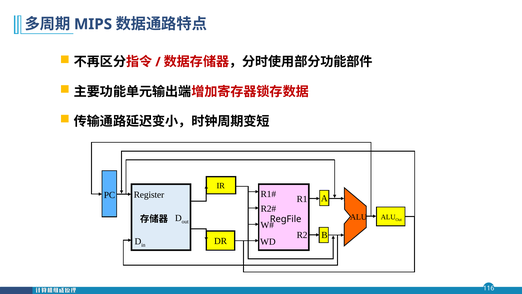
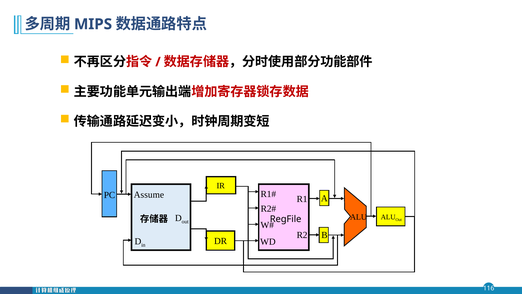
Register: Register -> Assume (149, 194)
